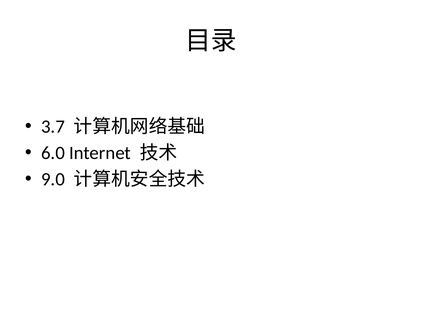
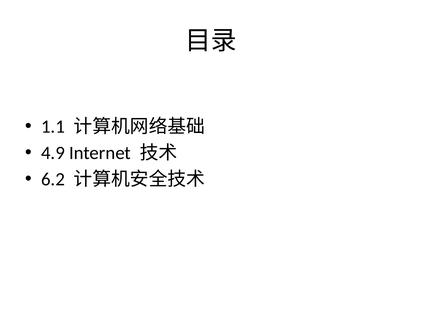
3.7: 3.7 -> 1.1 (53, 126)
6.0: 6.0 -> 4.9 (53, 153)
9.0: 9.0 -> 6.2 (53, 179)
